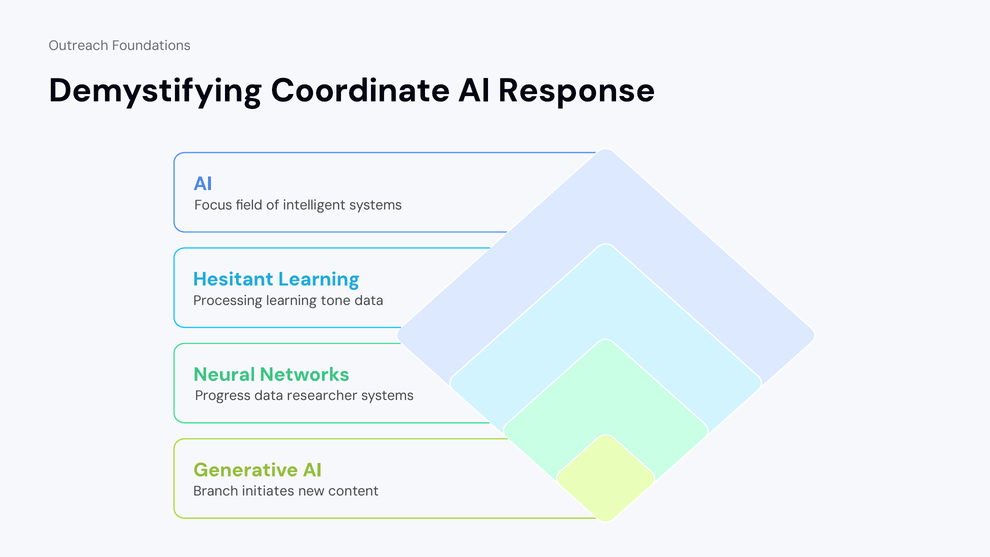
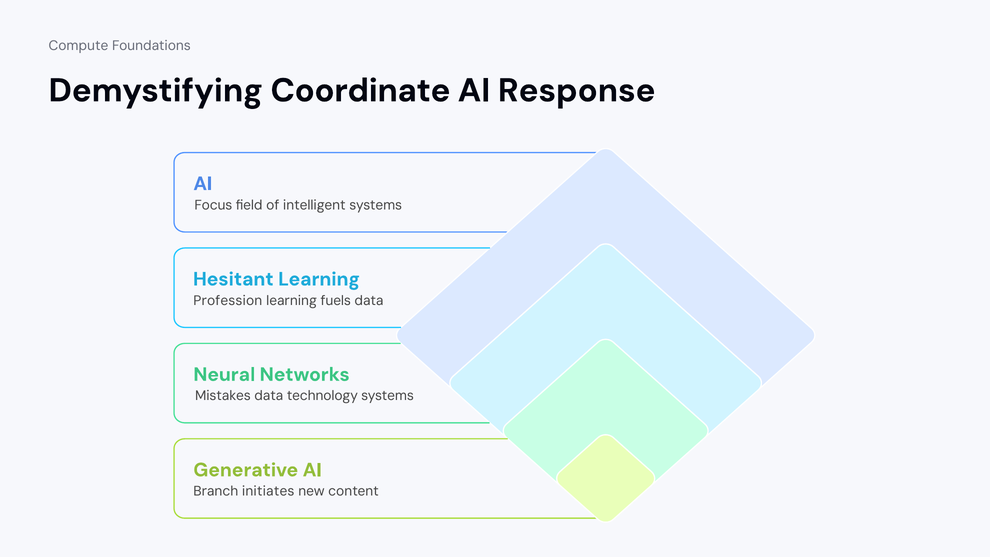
Outreach: Outreach -> Compute (78, 45)
Processing: Processing -> Profession (228, 300)
tone: tone -> fuels (336, 300)
Progress: Progress -> Mistakes (223, 396)
researcher: researcher -> technology (322, 396)
